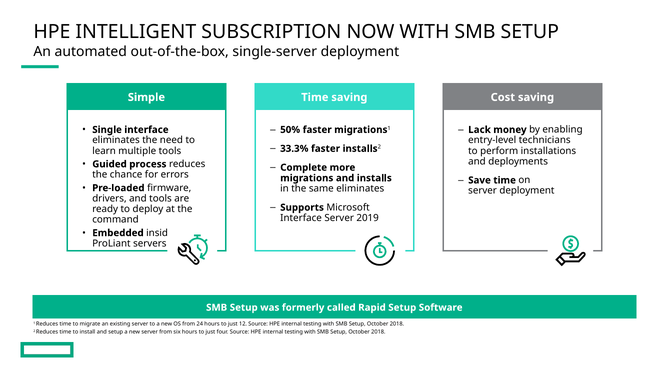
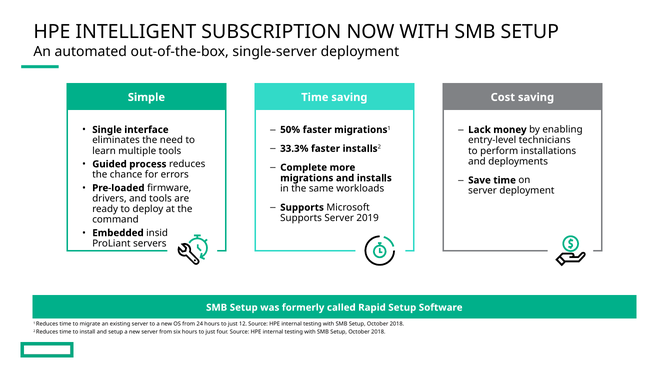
same eliminates: eliminates -> workloads (360, 189)
Interface: Interface -> Supports (301, 218)
